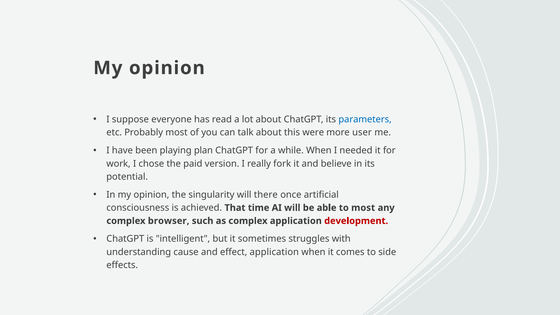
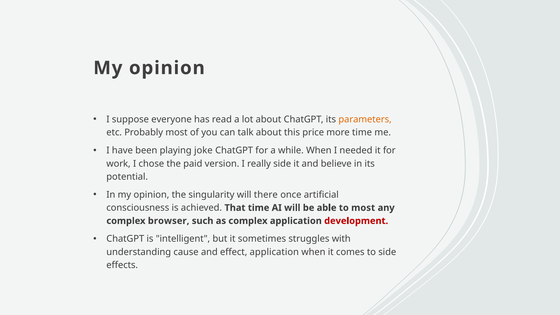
parameters colour: blue -> orange (365, 119)
were: were -> price (313, 133)
more user: user -> time (362, 133)
plan: plan -> joke (203, 151)
really fork: fork -> side (282, 164)
